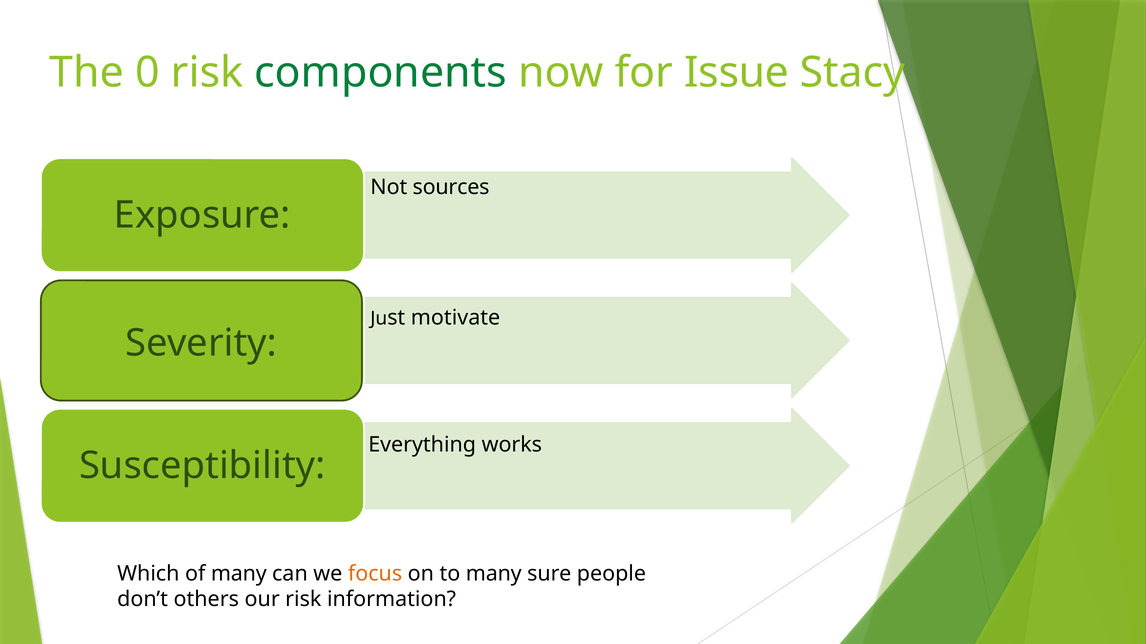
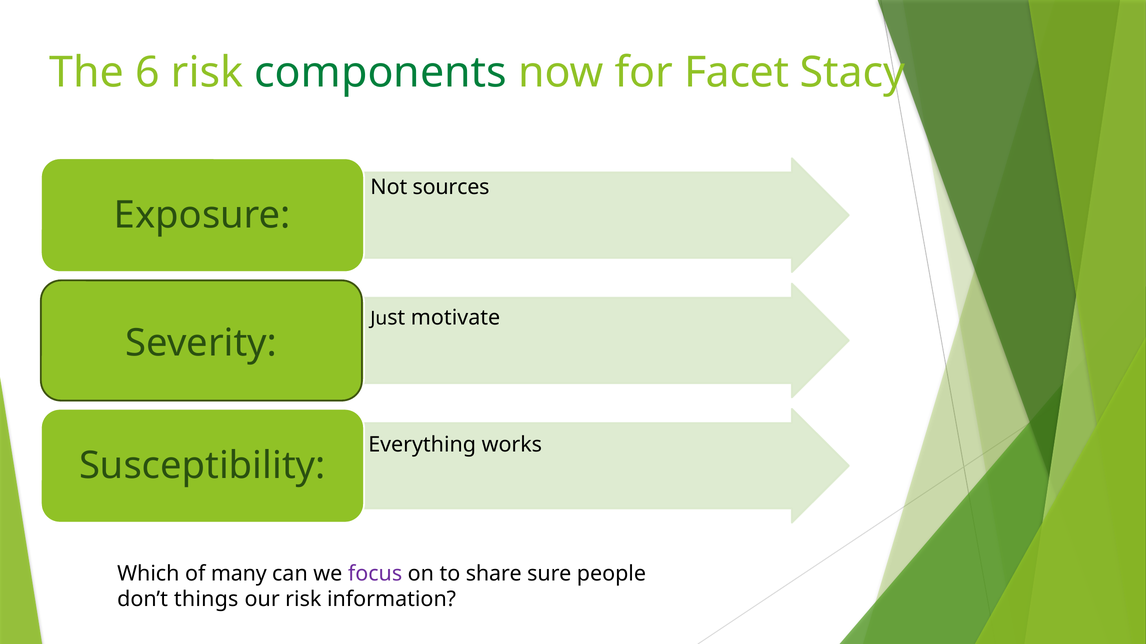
0: 0 -> 6 (147, 72)
Issue: Issue -> Facet (737, 72)
focus colour: orange -> purple (375, 574)
to many: many -> share (494, 574)
others: others -> things (206, 600)
